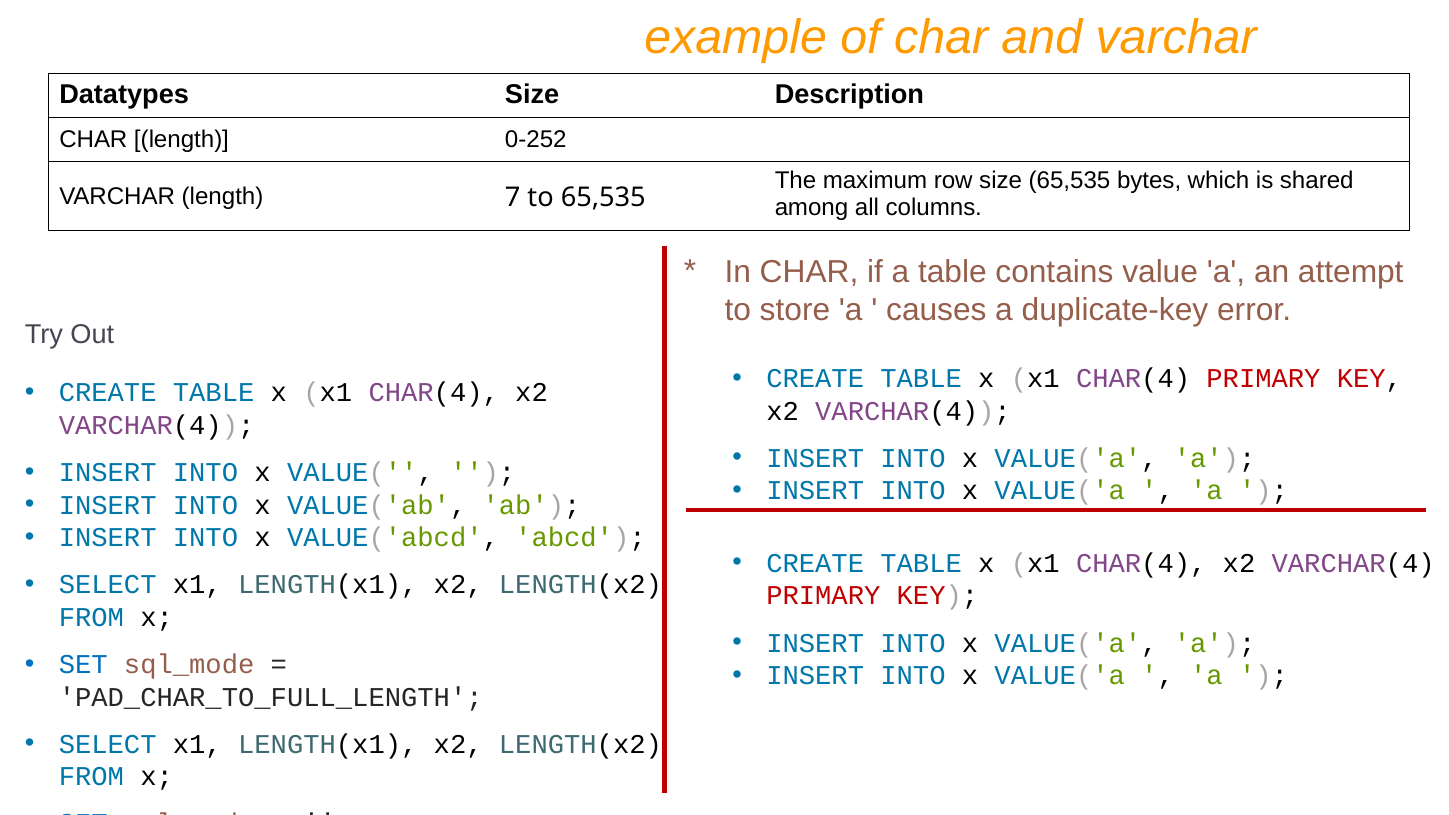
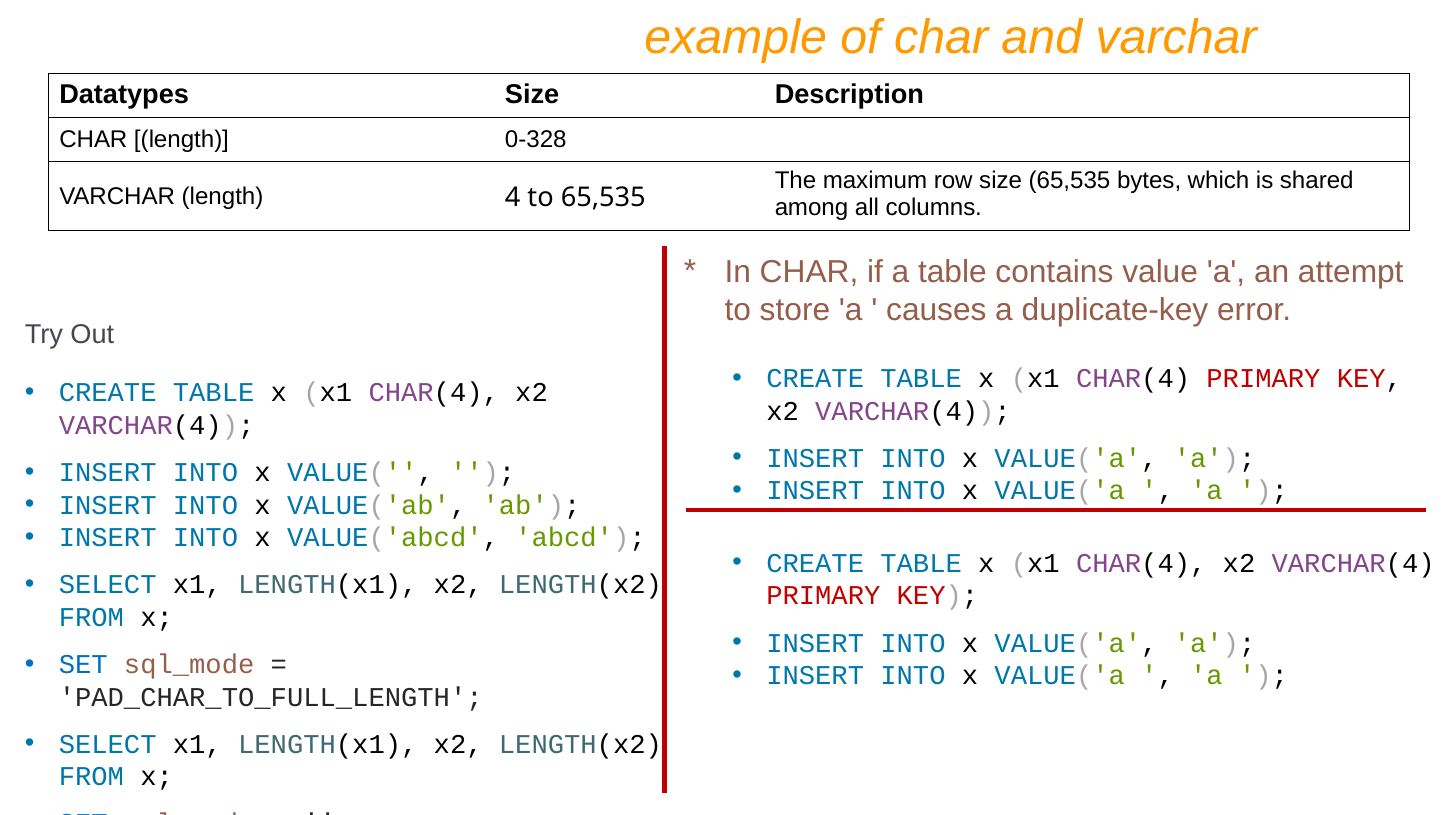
0-252: 0-252 -> 0-328 (536, 140)
7: 7 -> 4 (513, 197)
